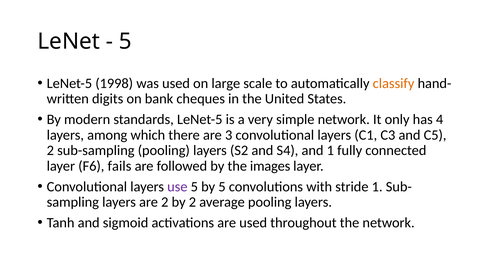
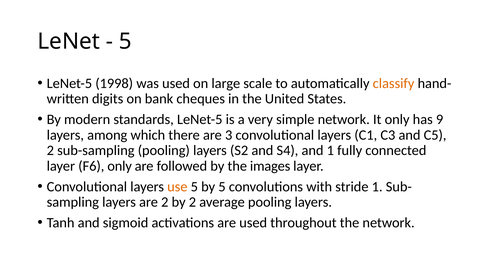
4: 4 -> 9 (440, 119)
F6 fails: fails -> only (120, 166)
use colour: purple -> orange (177, 186)
